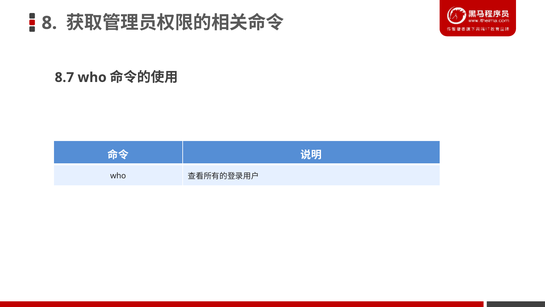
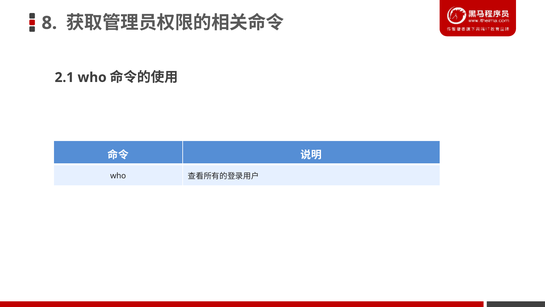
8.7: 8.7 -> 2.1 (64, 77)
